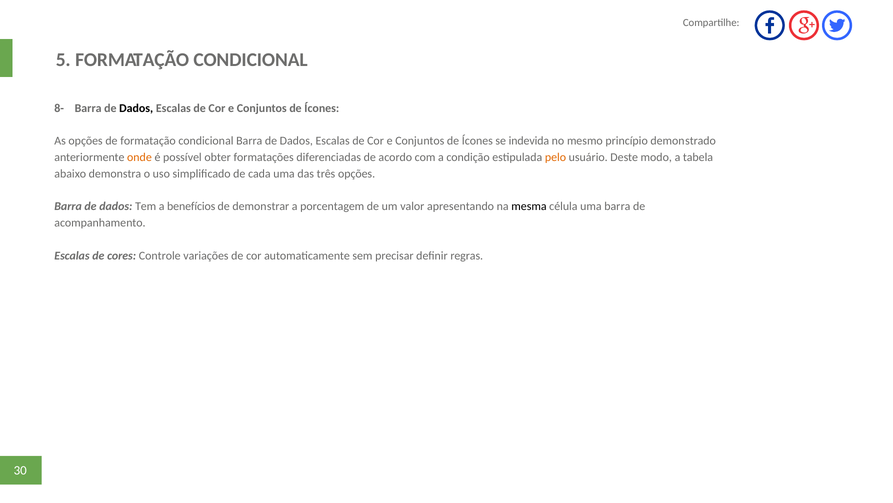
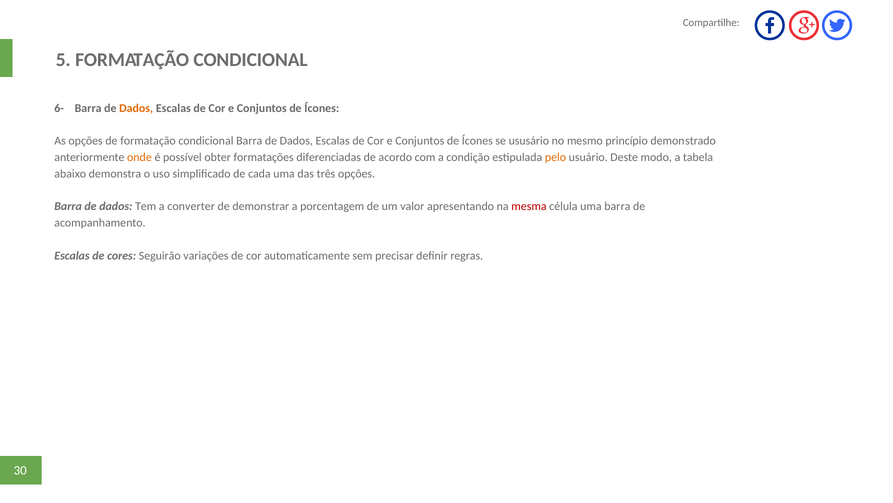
8-: 8- -> 6- (59, 109)
Dados colour: black -> orange (136, 109)
indevida: indevida -> ususário (529, 141)
benefícios: benefícios -> converter (191, 207)
mesma colour: black -> red (529, 207)
Controle: Controle -> Seguirão (160, 256)
